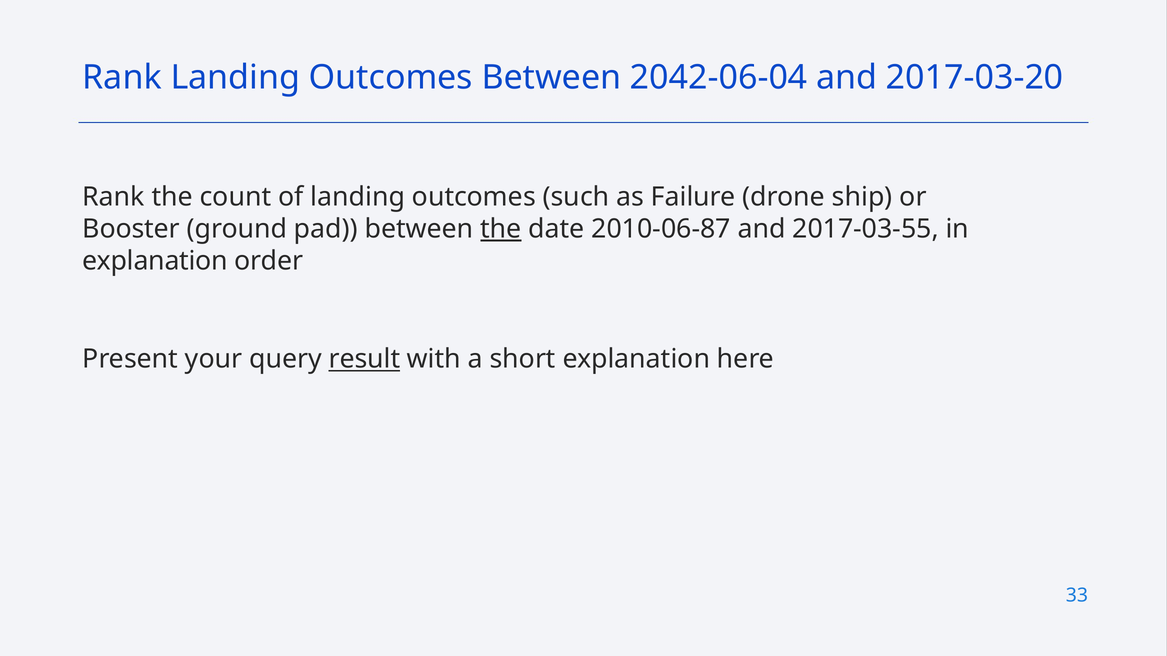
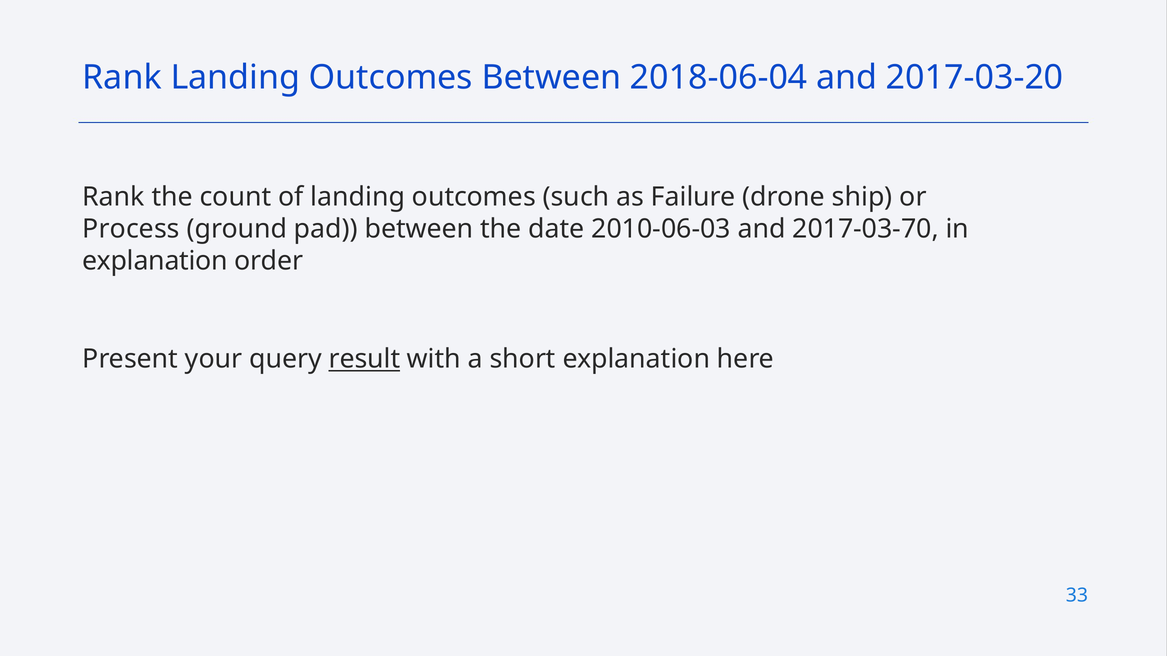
2042-06-04: 2042-06-04 -> 2018-06-04 (719, 78)
Booster: Booster -> Process (131, 229)
the underline: present -> none (501, 229)
2010-06-87: 2010-06-87 -> 2010-06-03 (661, 229)
2017-03-55: 2017-03-55 -> 2017-03-70 (866, 229)
